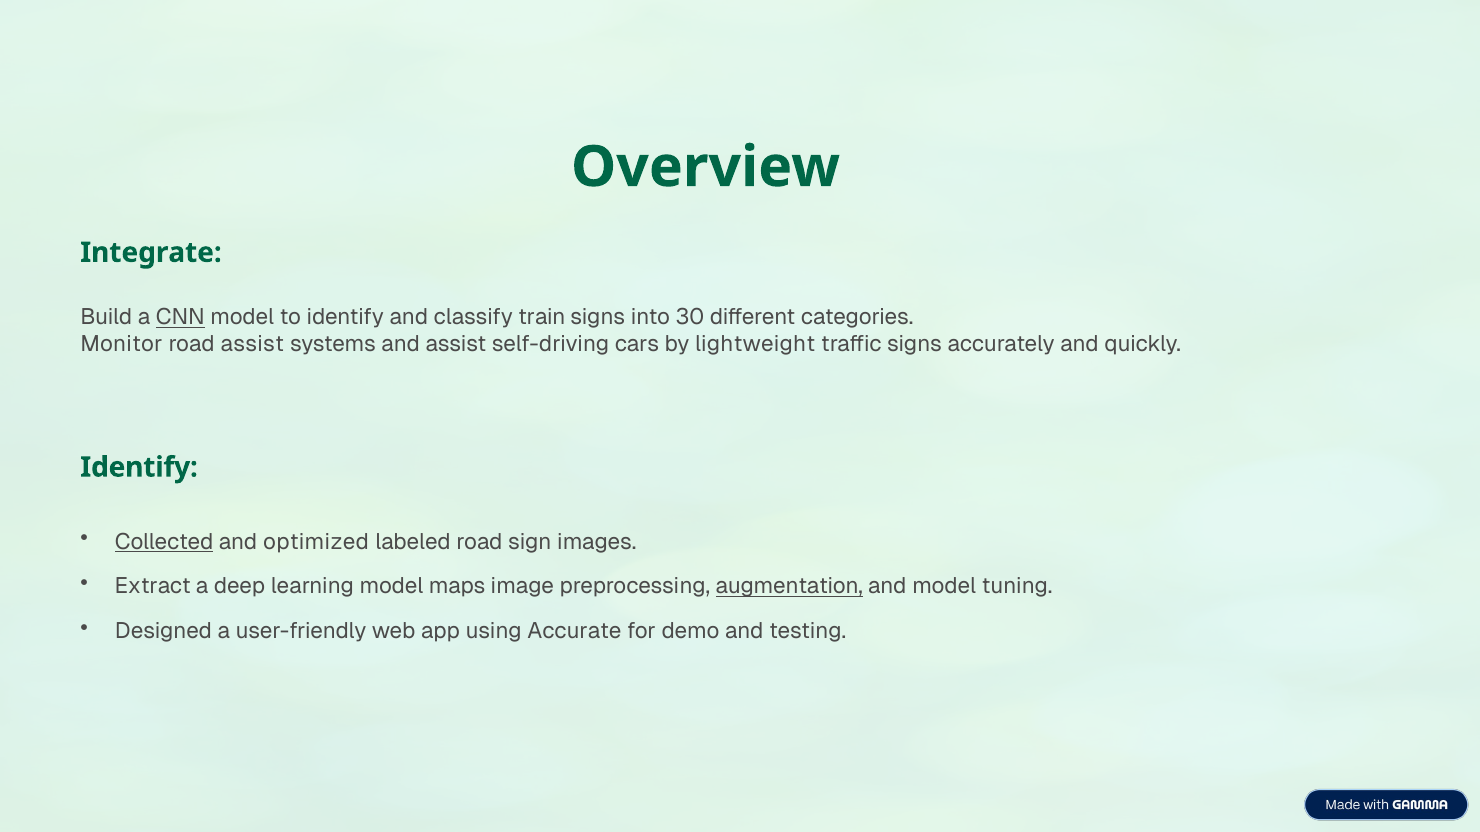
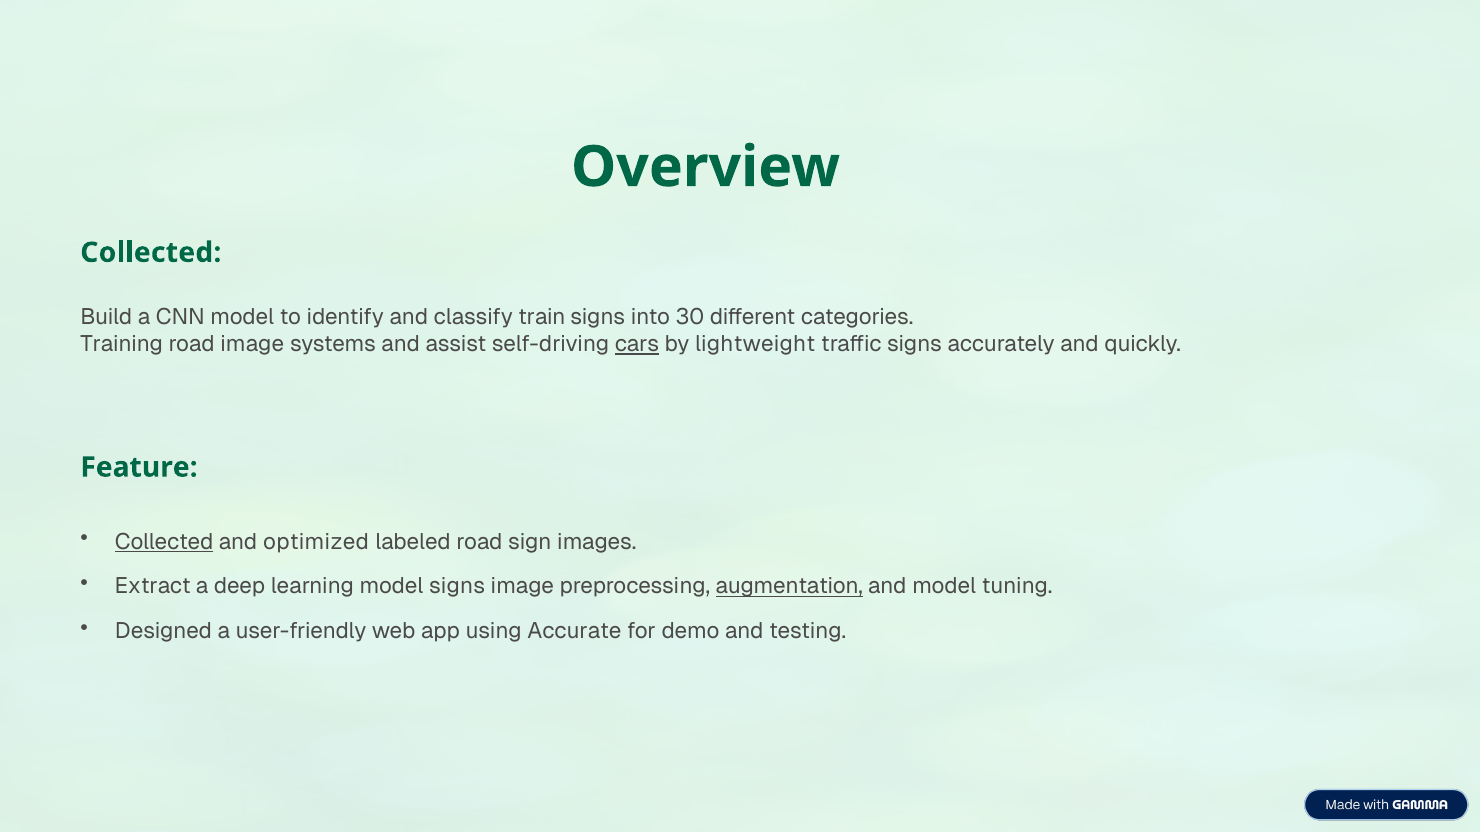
Integrate: Integrate -> Collected (151, 253)
CNN underline: present -> none (180, 318)
Monitor: Monitor -> Training (122, 345)
road assist: assist -> image (252, 345)
cars underline: none -> present (637, 345)
Identify: Identify -> Feature (139, 468)
model maps: maps -> signs (457, 587)
